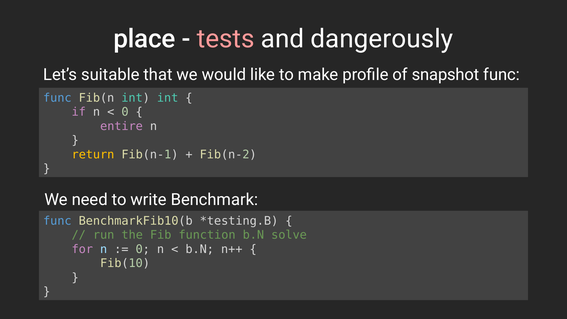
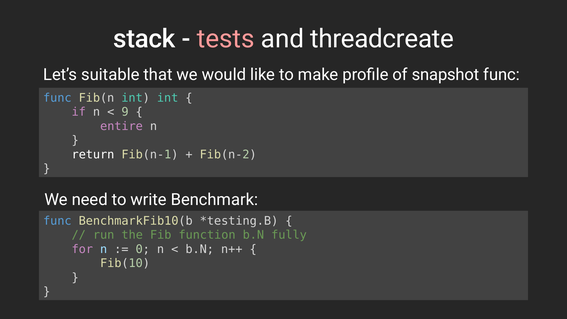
place: place -> stack (144, 39)
dangerously: dangerously -> threadcreate (382, 39)
0: 0 -> 9 (125, 112)
return colour: yellow -> white (93, 155)
solve: solve -> fully (289, 235)
